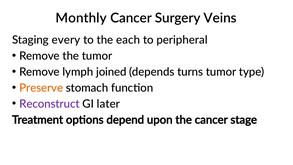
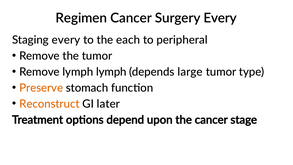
Monthly: Monthly -> Regimen (81, 18)
Surgery Veins: Veins -> Every (220, 18)
lymph joined: joined -> lymph (111, 72)
turns: turns -> large (190, 72)
Reconstruct colour: purple -> orange (49, 104)
